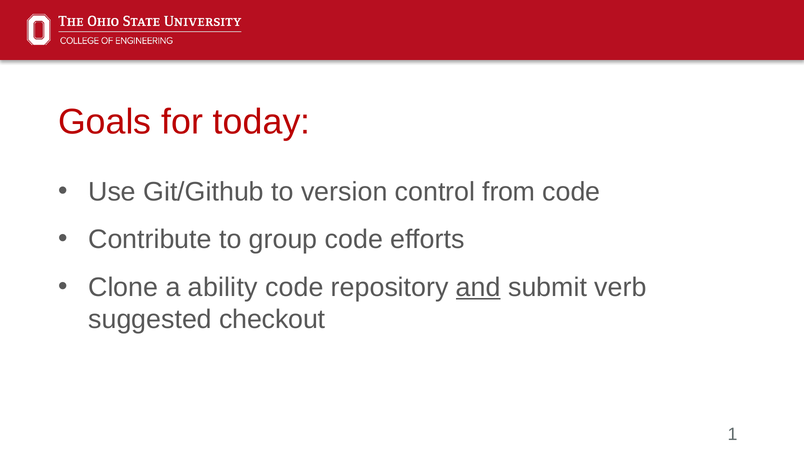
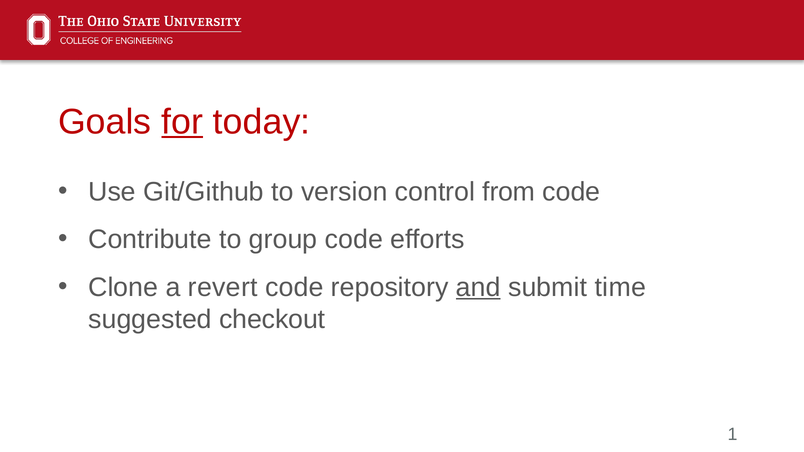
for underline: none -> present (182, 122)
ability: ability -> revert (223, 287)
verb: verb -> time (620, 287)
